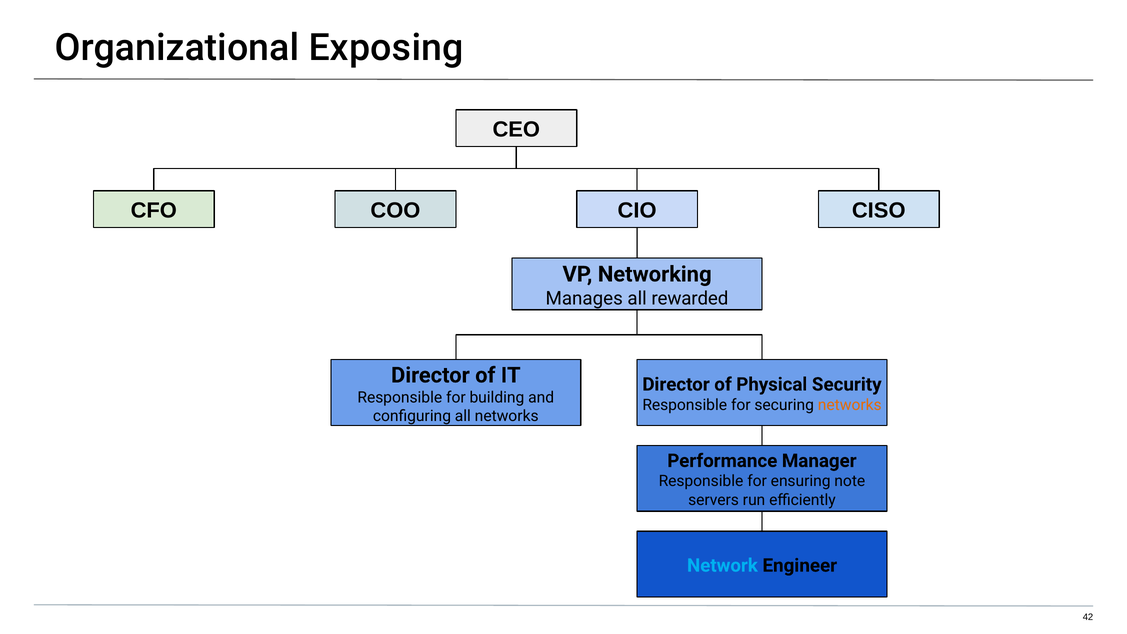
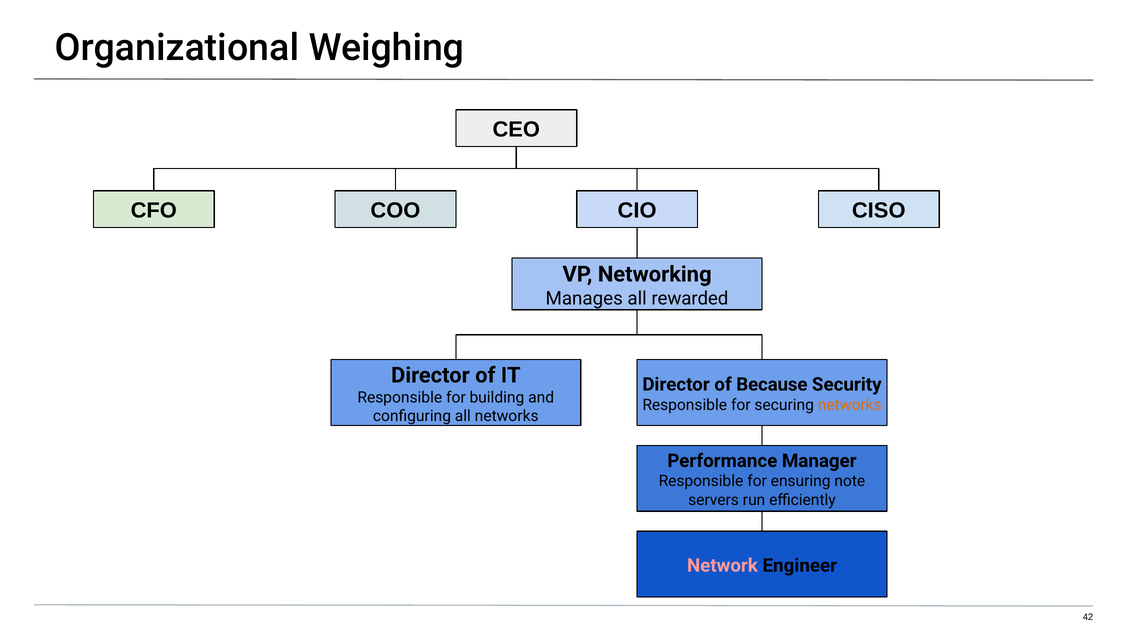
Exposing: Exposing -> Weighing (386, 48)
Physical: Physical -> Because (772, 384)
Network colour: light blue -> pink (722, 565)
